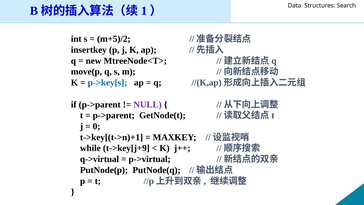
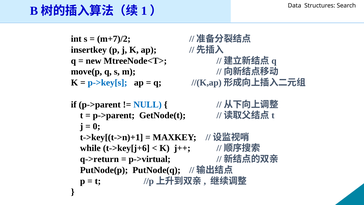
m+5)/2: m+5)/2 -> m+7)/2 (114, 39)
NULL colour: purple -> blue (148, 104)
t->key[j+9: t->key[j+9 -> t->key[j+6 (126, 148)
q->virtual: q->virtual -> q->return (99, 159)
